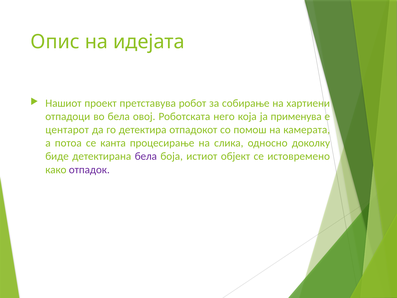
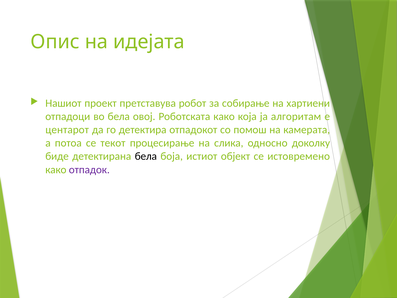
Роботската него: него -> како (224, 116)
применува: применува -> алгоритам (296, 116)
канта: канта -> текот (113, 143)
бела colour: purple -> black (146, 156)
